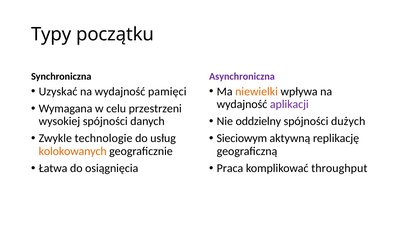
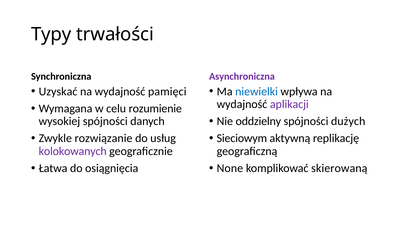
początku: początku -> trwałości (115, 34)
niewielki colour: orange -> blue (257, 91)
przestrzeni: przestrzeni -> rozumienie (155, 109)
technologie: technologie -> rozwiązanie (104, 138)
kolokowanych colour: orange -> purple (73, 151)
Praca: Praca -> None (230, 168)
throughput: throughput -> skierowaną (339, 168)
